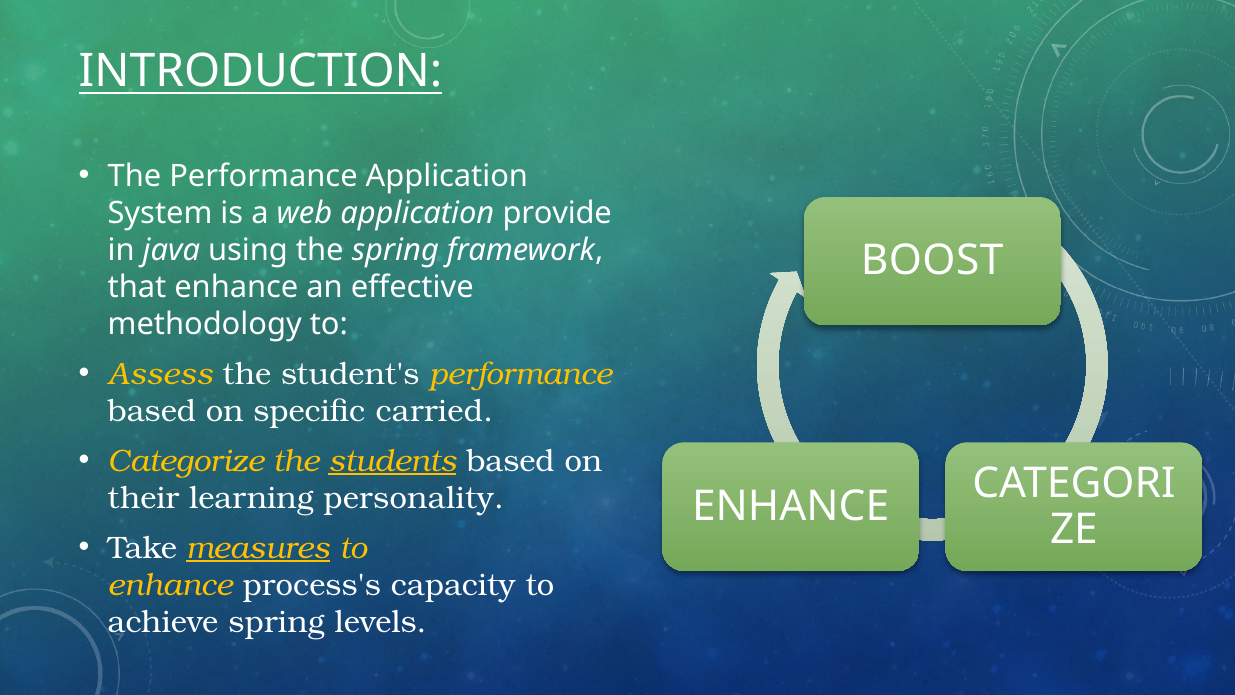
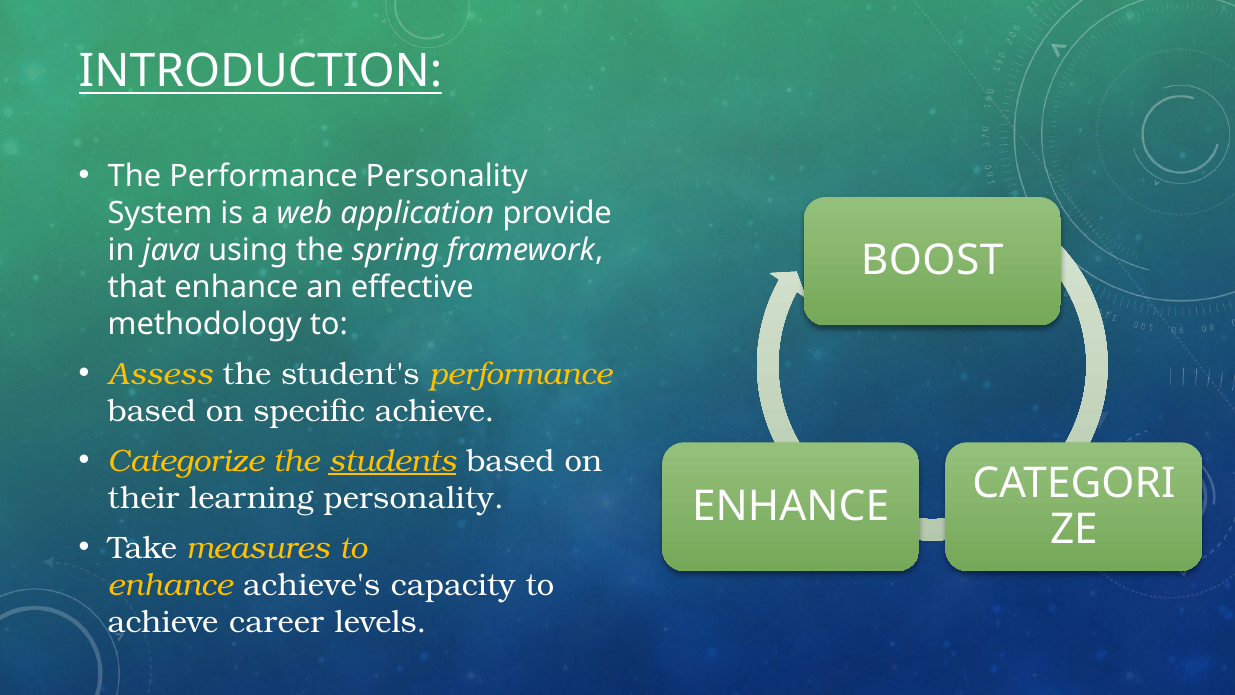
Performance Application: Application -> Personality (447, 176)
specific carried: carried -> achieve (435, 411)
measures underline: present -> none (258, 548)
process's: process's -> achieve's (312, 585)
achieve spring: spring -> career (277, 622)
